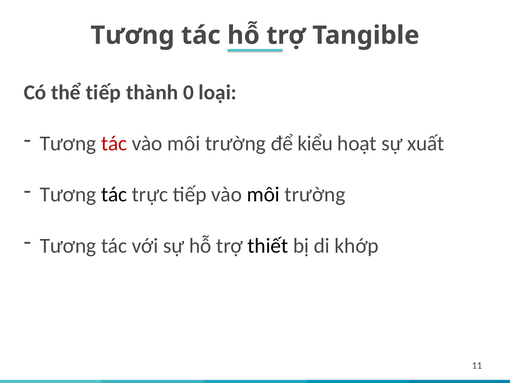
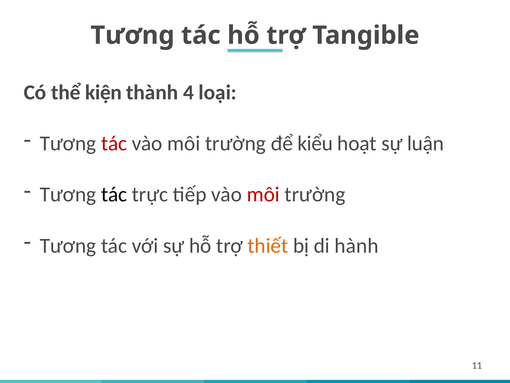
thể tiếp: tiếp -> kiện (104, 92)
0: 0 -> 4 (188, 92)
xuất: xuất -> luận (426, 143)
môi colour: black -> red (263, 194)
thiết colour: black -> orange (268, 245)
khớp: khớp -> hành (357, 245)
